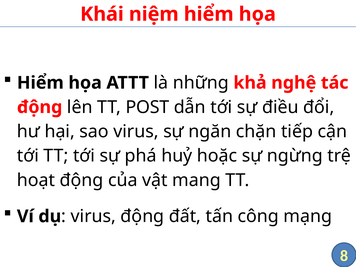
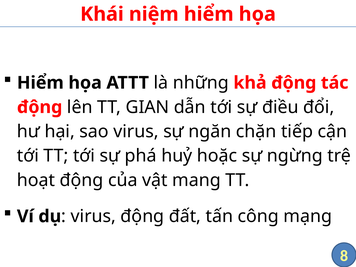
khả nghệ: nghệ -> động (294, 83)
POST: POST -> GIAN (147, 107)
